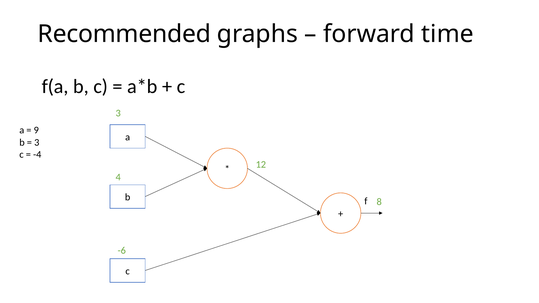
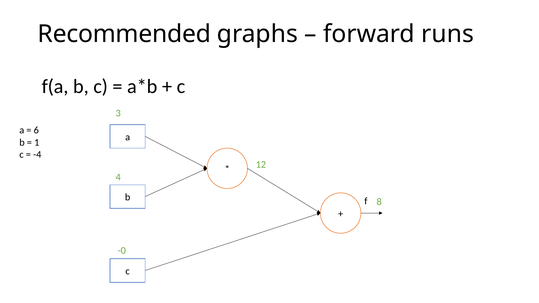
time: time -> runs (448, 34)
9: 9 -> 6 (36, 130)
3: 3 -> 1 (37, 142)
-6: -6 -> -0 (122, 251)
